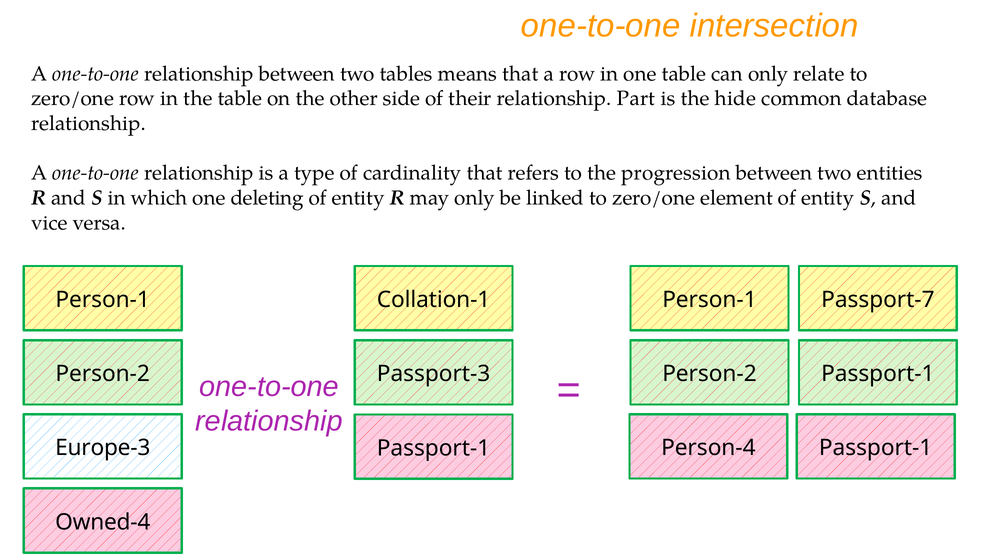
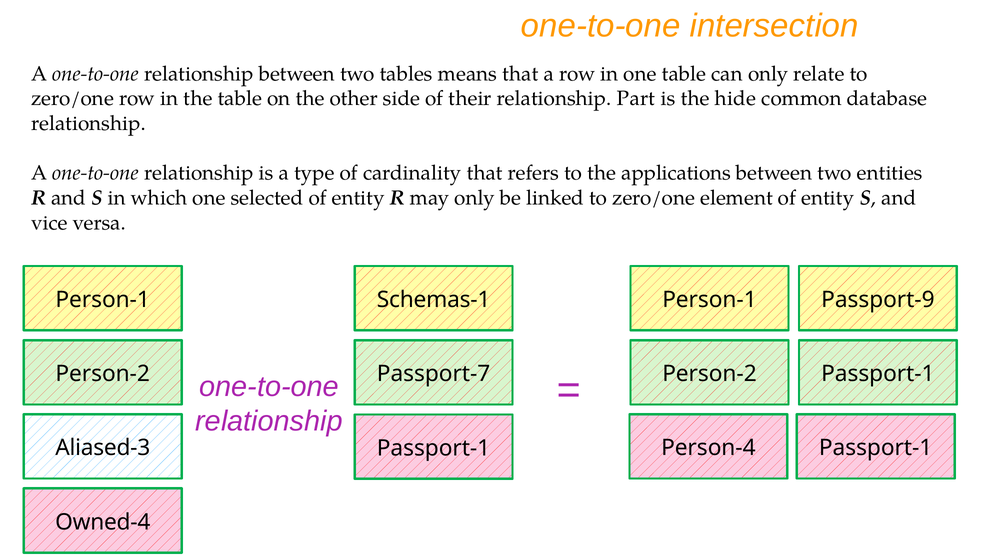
progression: progression -> applications (676, 173)
deleting: deleting -> selected (267, 198)
Collation-1: Collation-1 -> Schemas-1 (434, 300)
Passport-7: Passport-7 -> Passport-9 (878, 300)
Passport-3: Passport-3 -> Passport-7 (434, 374)
Europe-3: Europe-3 -> Aliased-3 (103, 448)
